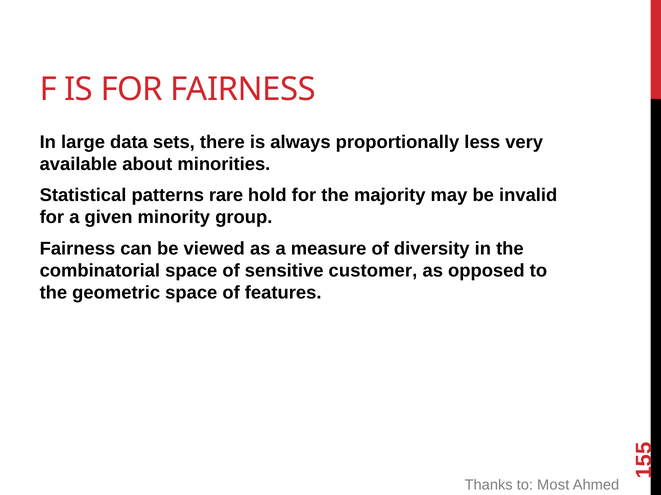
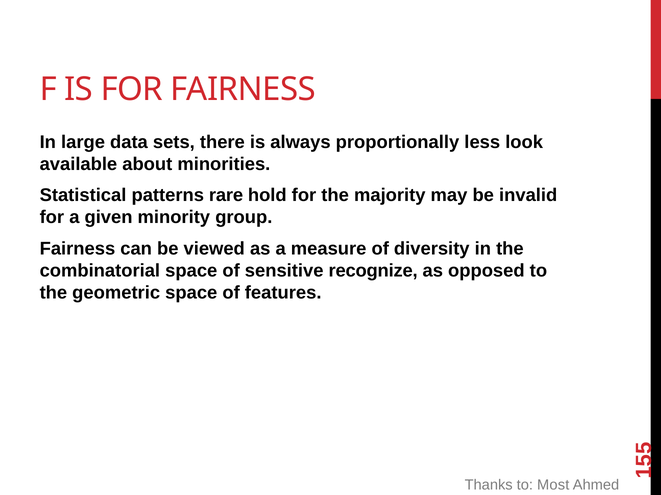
very: very -> look (524, 142)
customer: customer -> recognize (373, 271)
